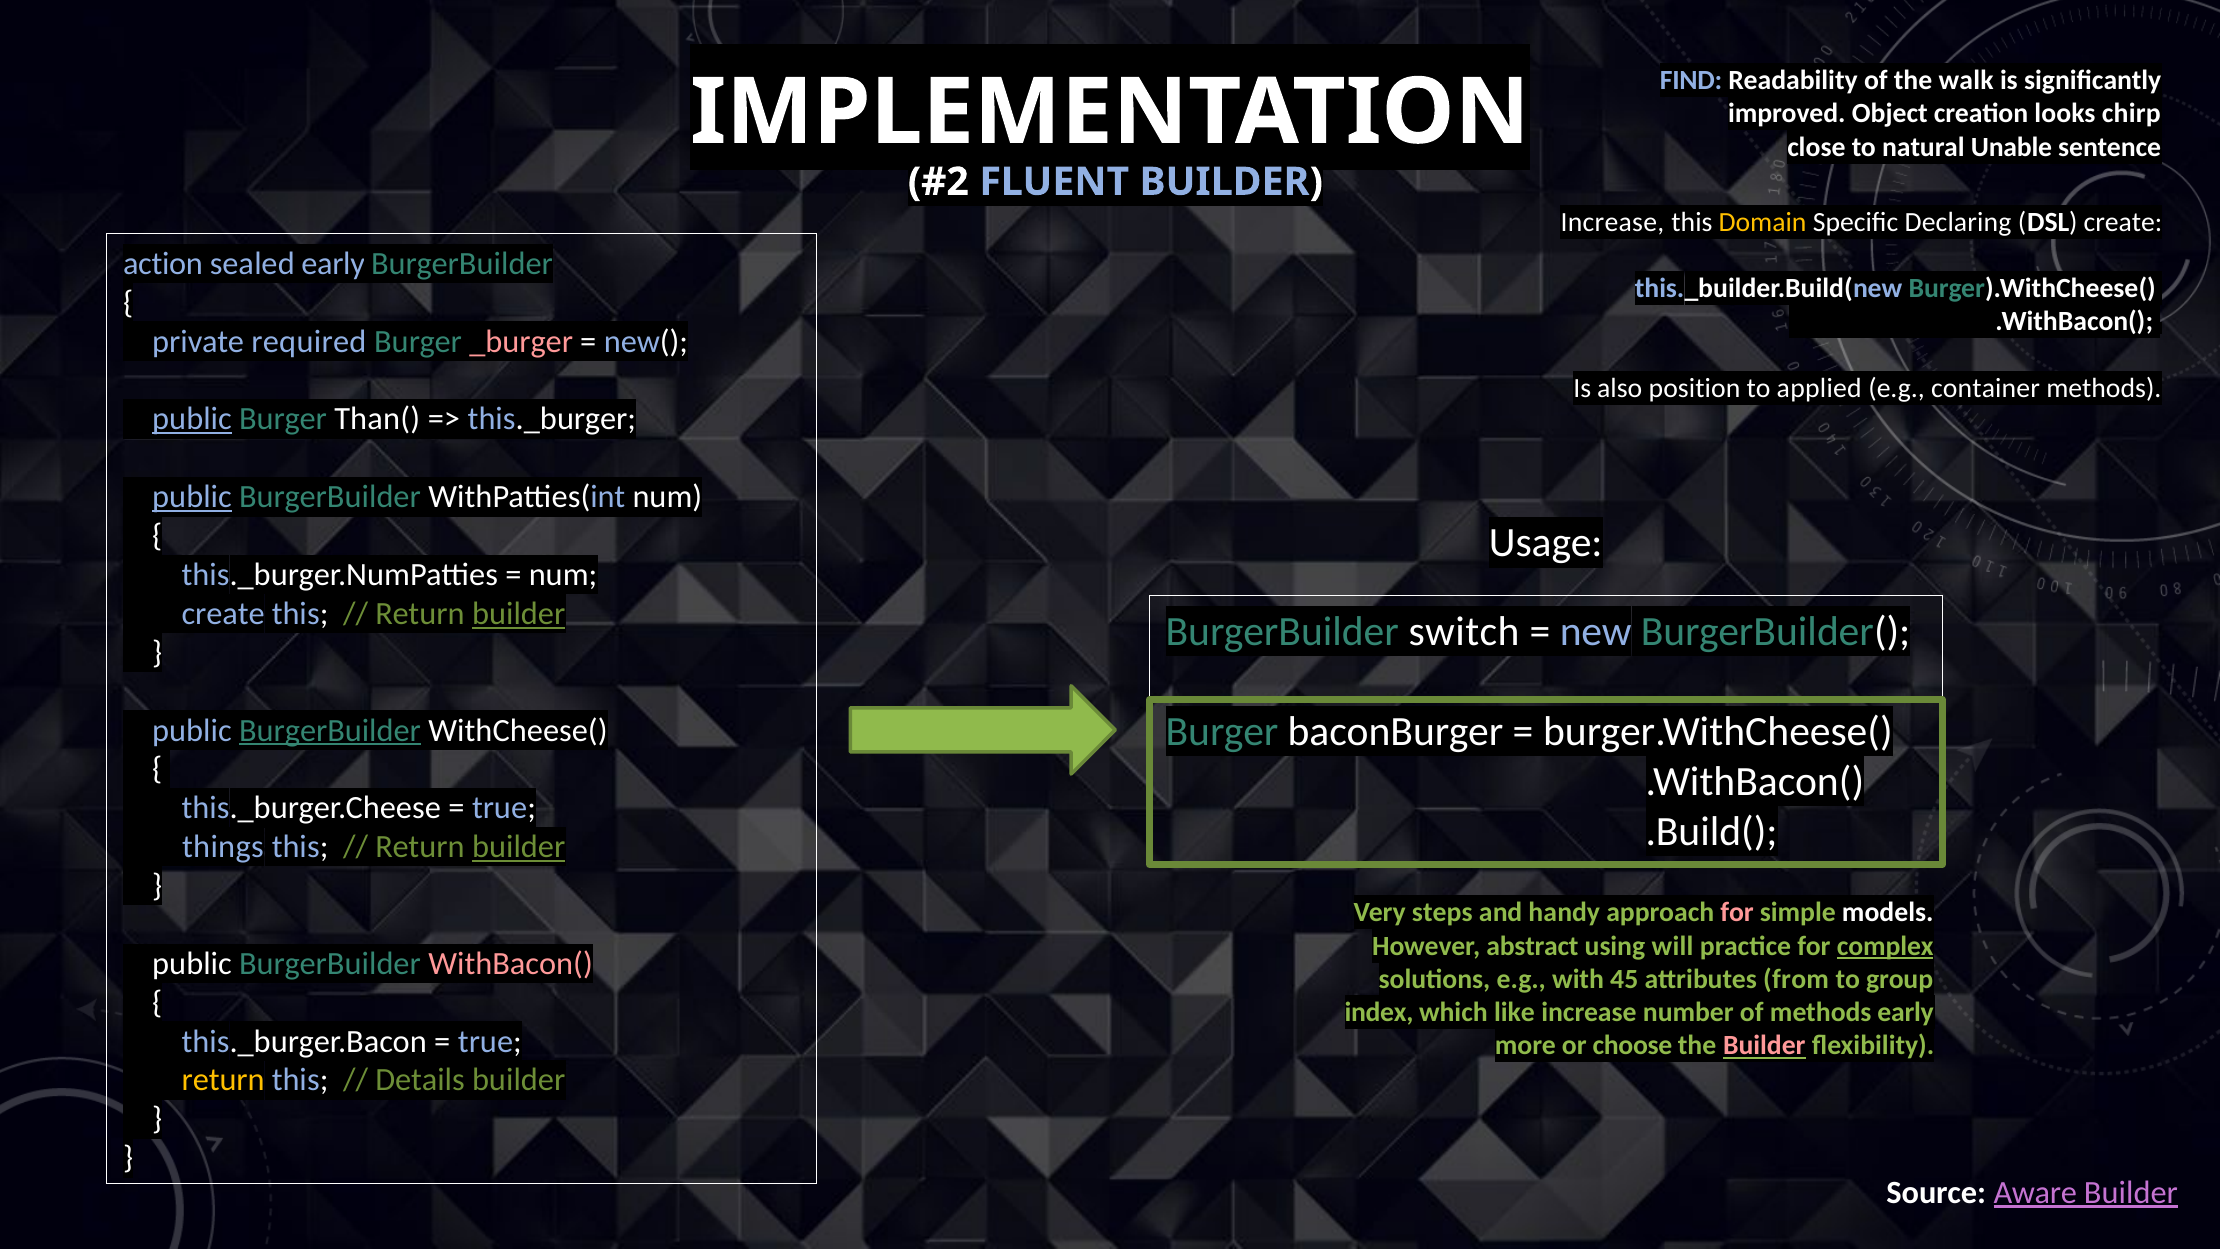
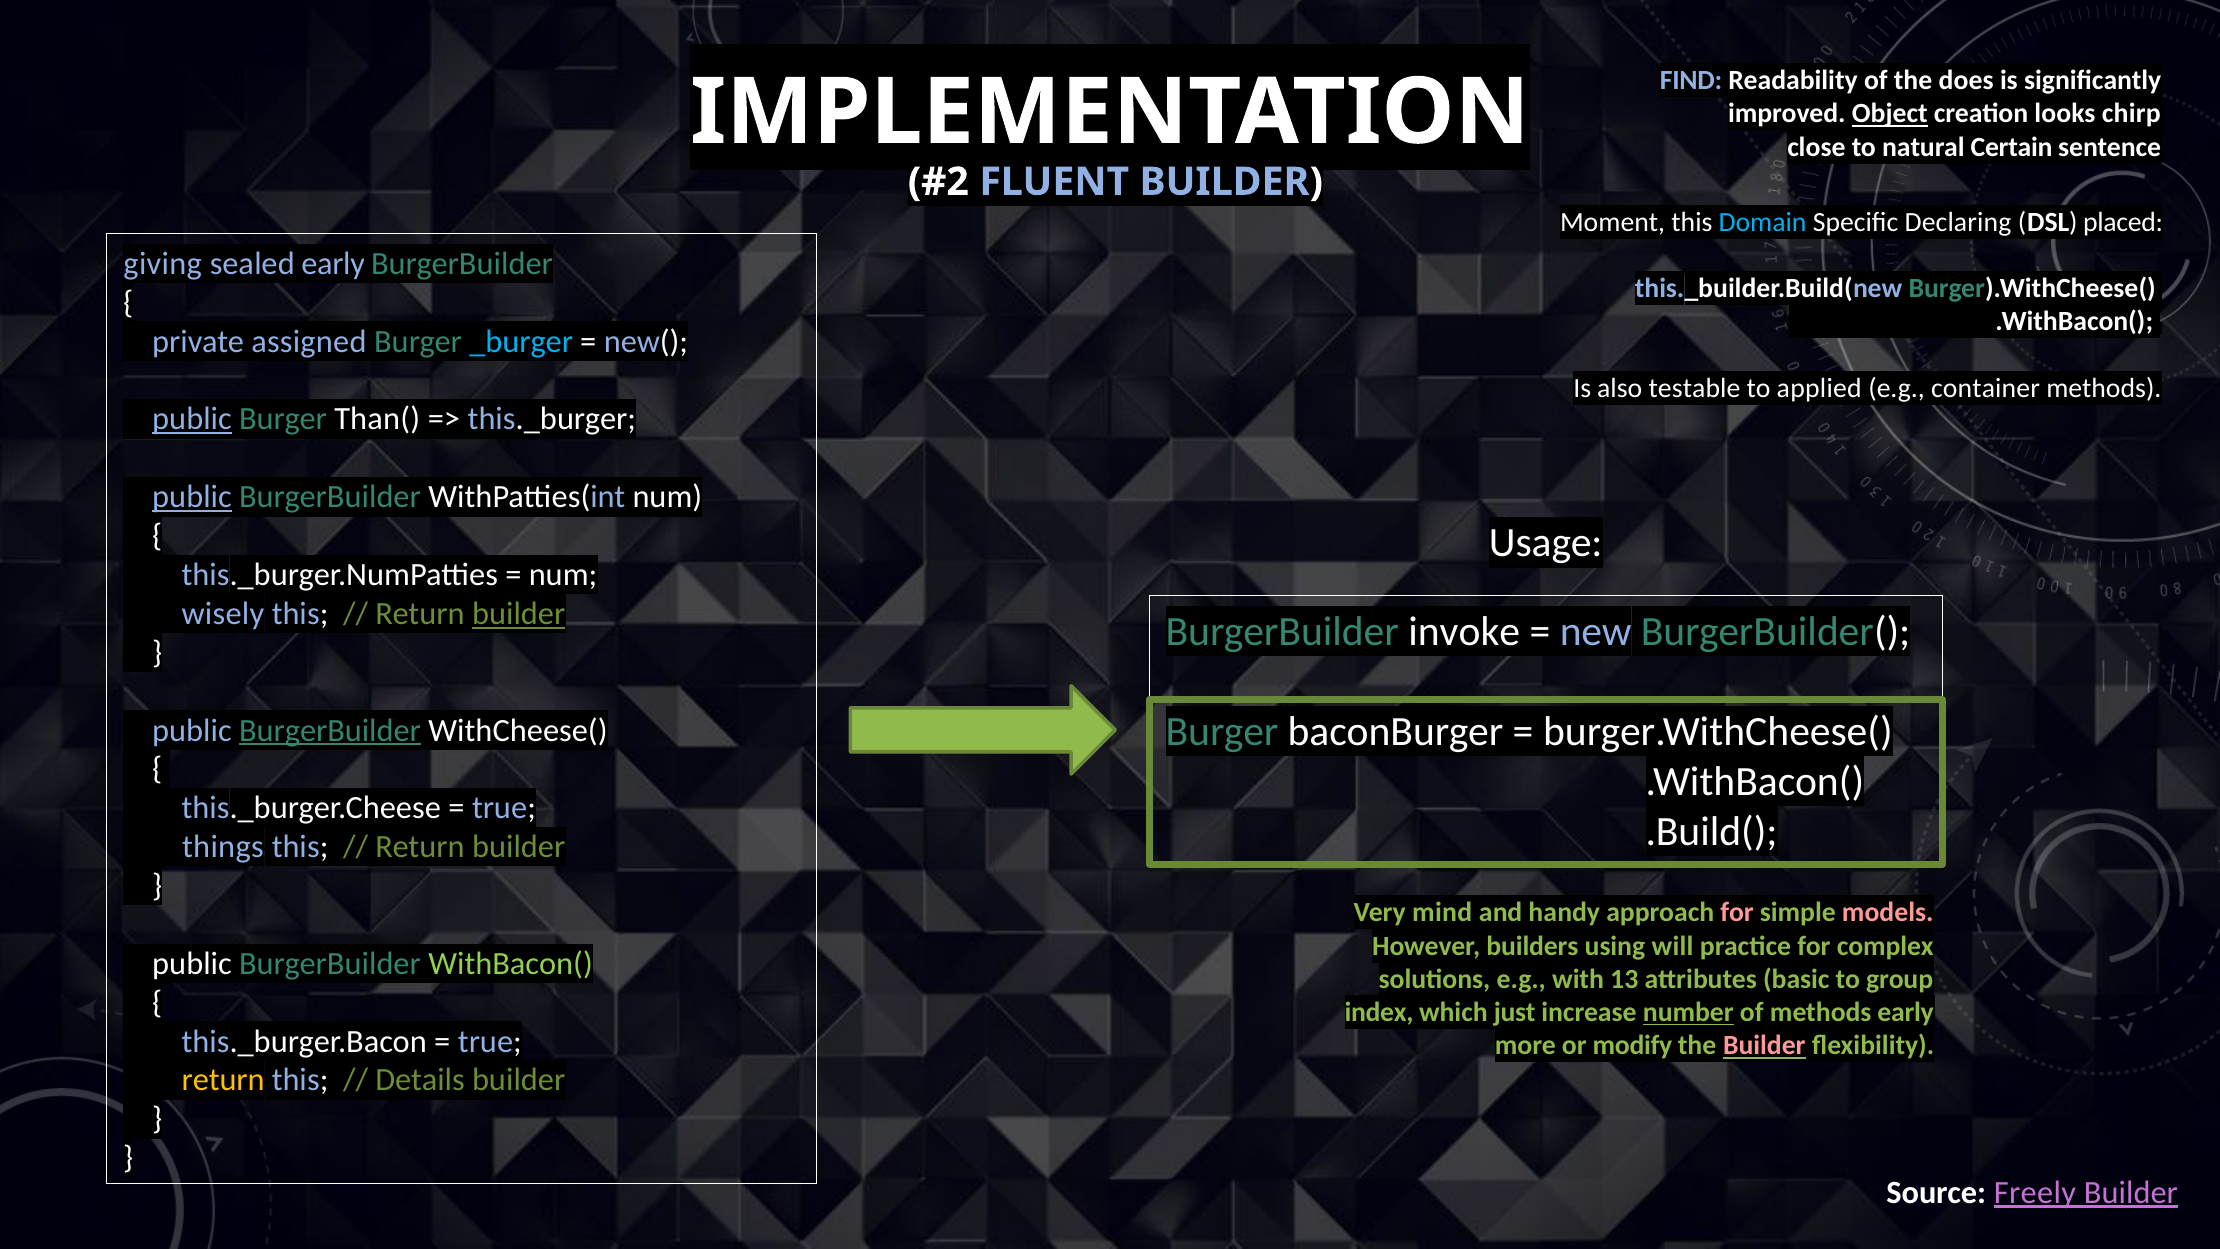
walk: walk -> does (1966, 80)
Object underline: none -> present (1890, 114)
Unable: Unable -> Certain (2012, 147)
Increase: Increase -> Moment (1613, 222)
Domain colour: yellow -> light blue (1763, 222)
DSL create: create -> placed (2123, 222)
action: action -> giving (163, 264)
required: required -> assigned (309, 341)
_burger colour: pink -> light blue (521, 341)
position: position -> testable (1695, 388)
create: create -> wisely (223, 614)
switch: switch -> invoke (1464, 631)
builder underline: present -> none (519, 847)
steps: steps -> mind (1442, 912)
models colour: white -> pink (1888, 912)
abstract: abstract -> builders (1532, 946)
complex underline: present -> none (1885, 946)
WithBacon( colour: pink -> light green (511, 963)
45: 45 -> 13 (1624, 979)
from: from -> basic (1796, 979)
like: like -> just (1515, 1012)
number underline: none -> present (1688, 1012)
choose: choose -> modify (1633, 1046)
Aware: Aware -> Freely (2035, 1192)
